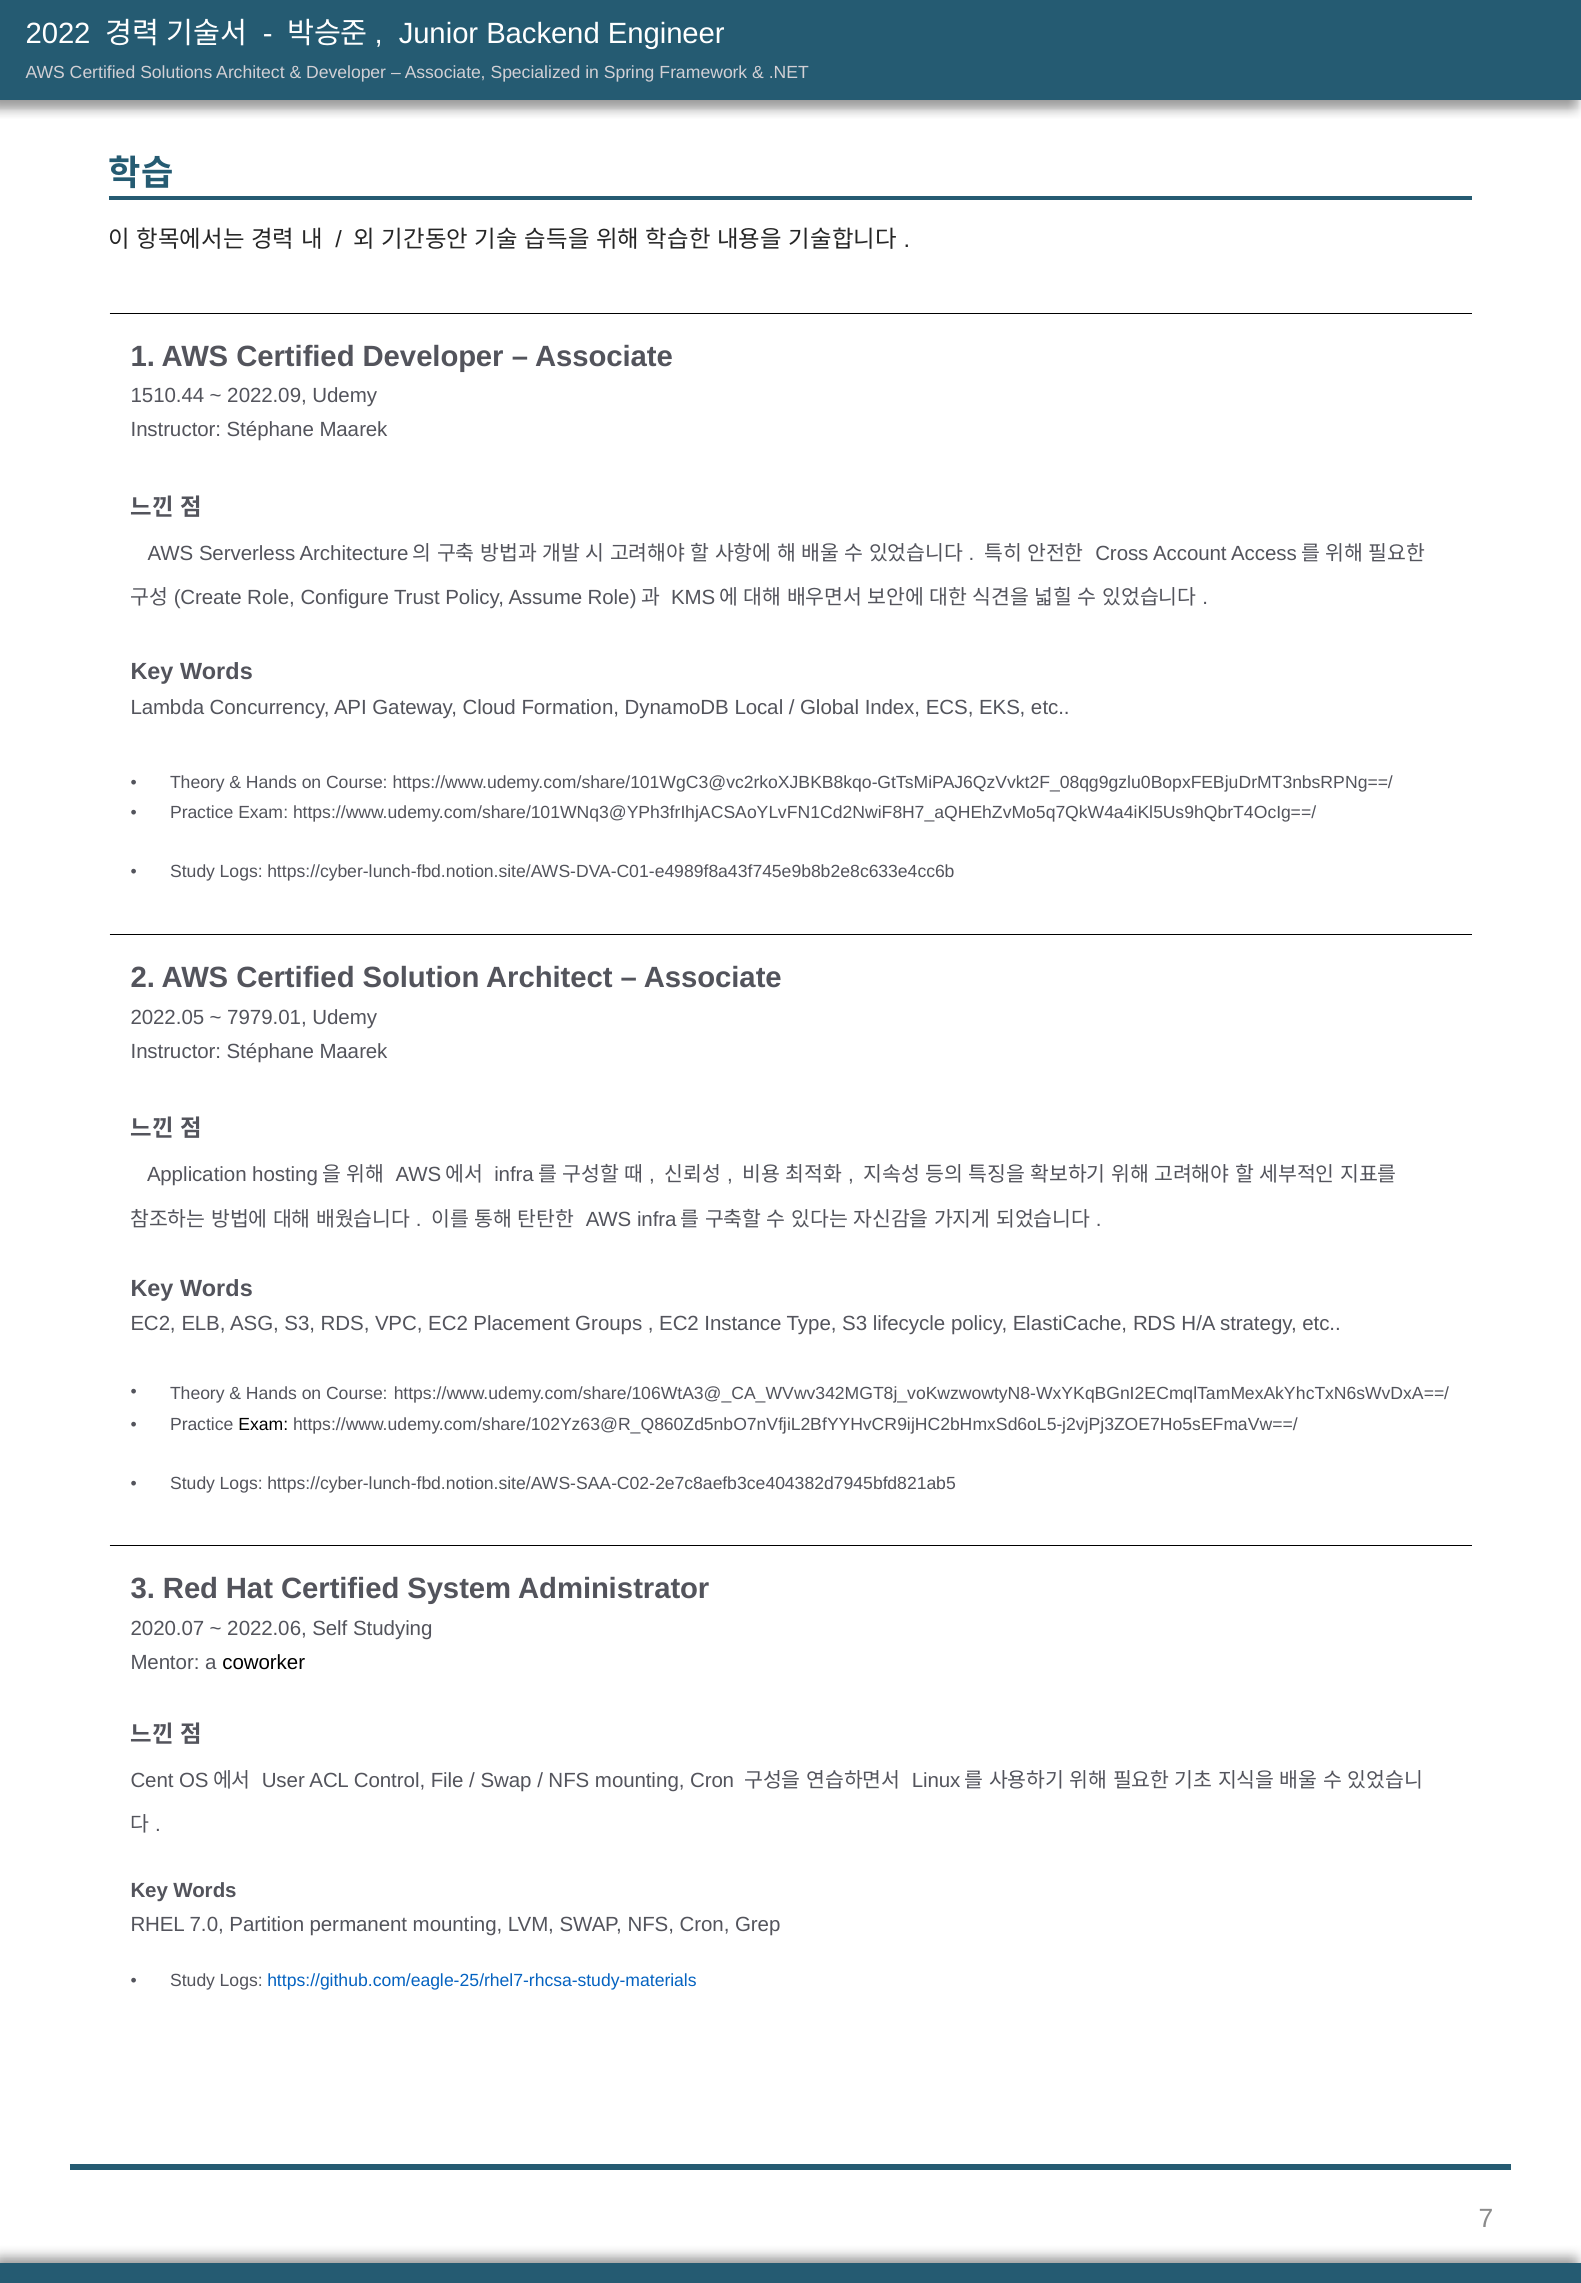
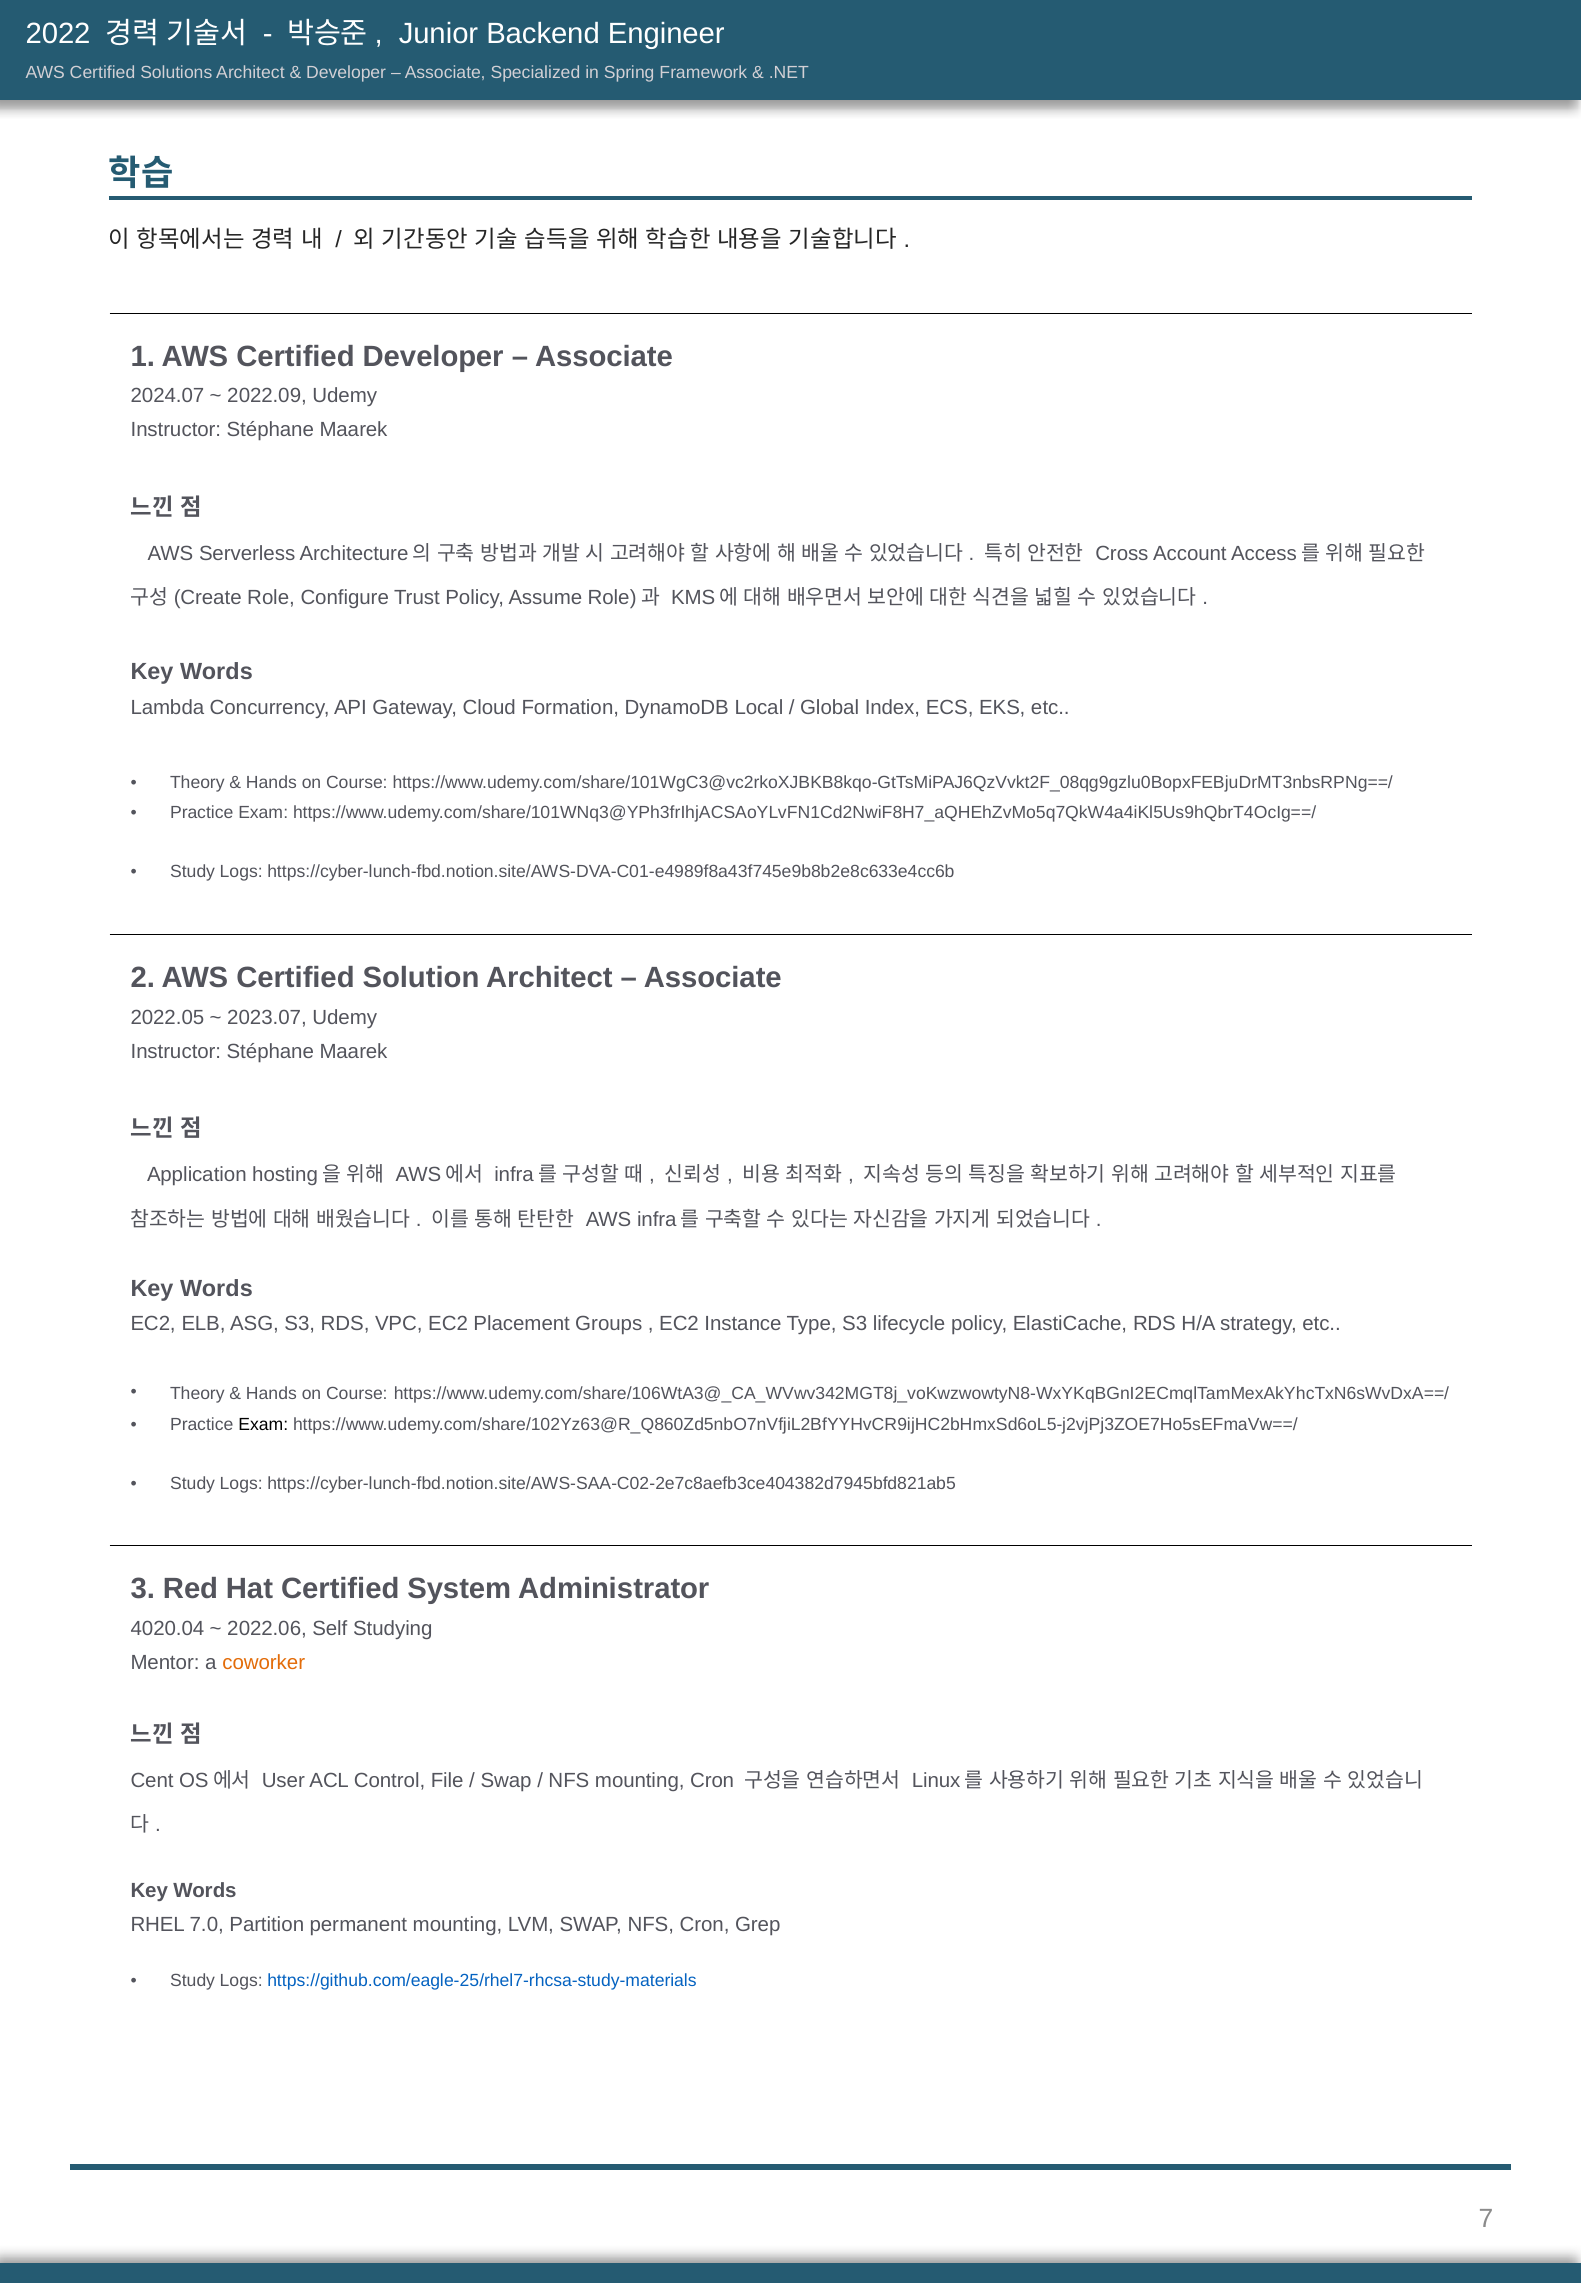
1510.44: 1510.44 -> 2024.07 (167, 396)
7979.01: 7979.01 -> 2023.07 (267, 1018)
2020.07: 2020.07 -> 4020.04 (167, 1629)
coworker colour: black -> orange (264, 1663)
